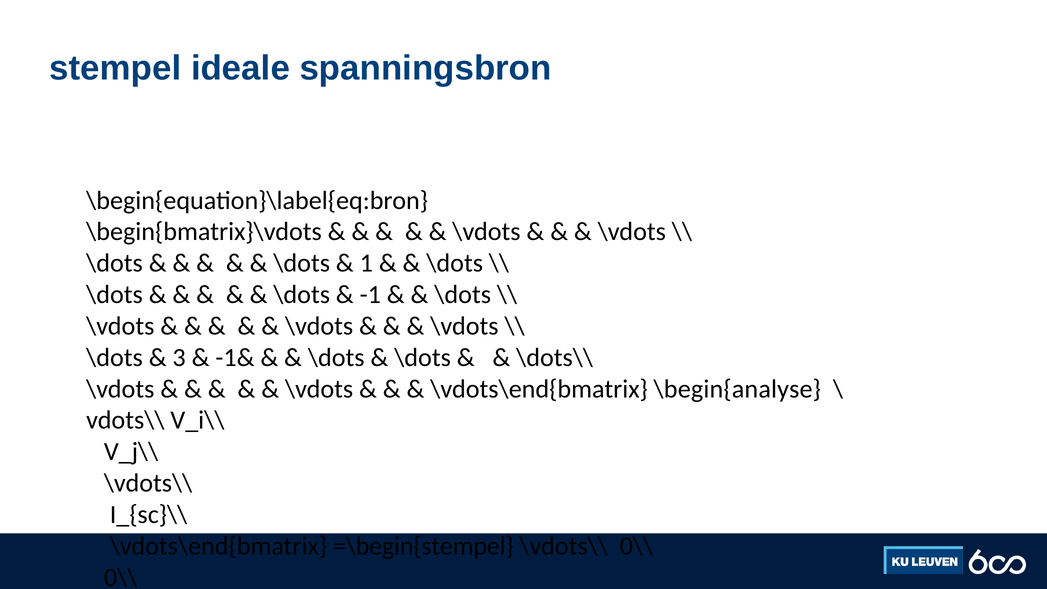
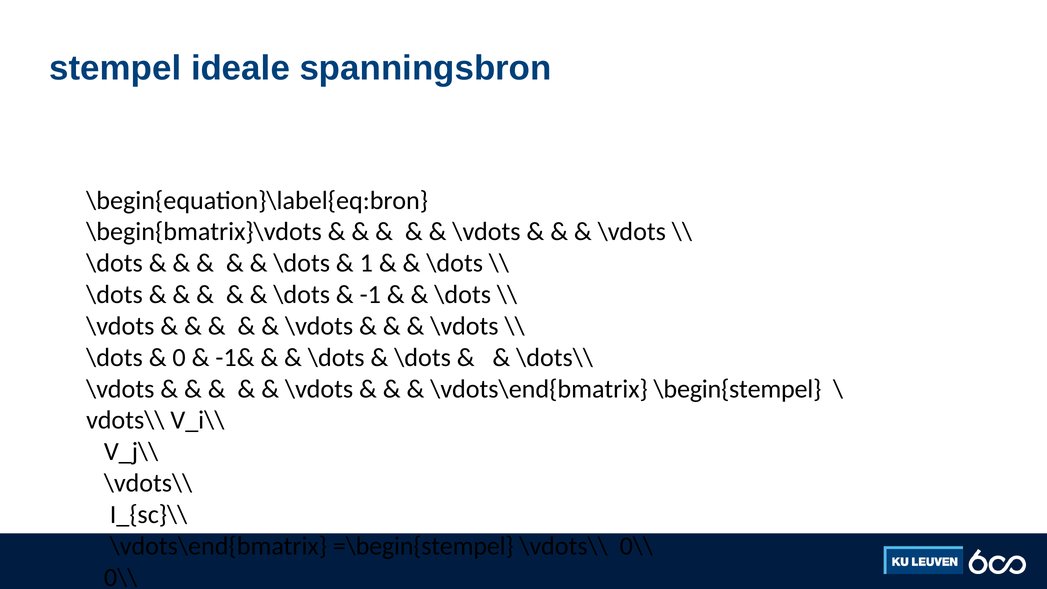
3: 3 -> 0 (179, 357)
\begin{analyse: \begin{analyse -> \begin{stempel (737, 389)
